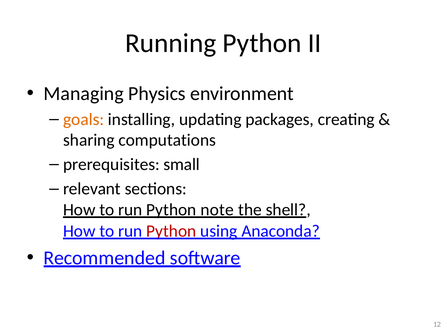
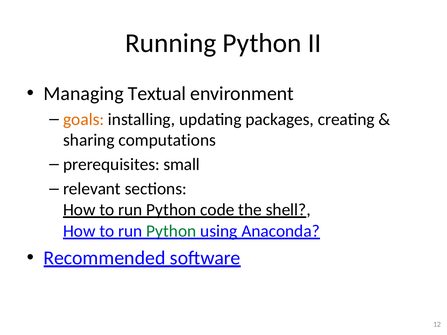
Physics: Physics -> Textual (157, 94)
note: note -> code (217, 210)
Python colour: red -> green (171, 231)
